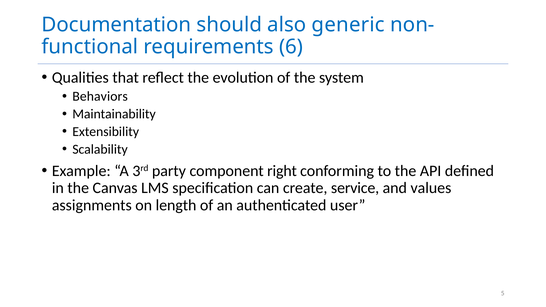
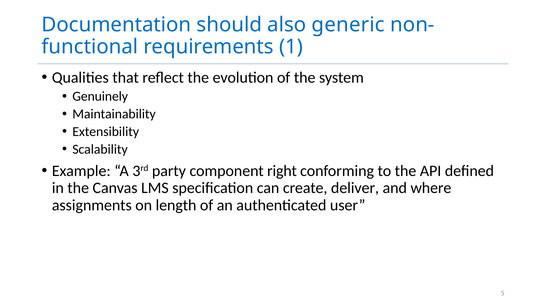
6: 6 -> 1 (291, 47)
Behaviors: Behaviors -> Genuinely (100, 97)
service: service -> deliver (355, 188)
values: values -> where (431, 188)
